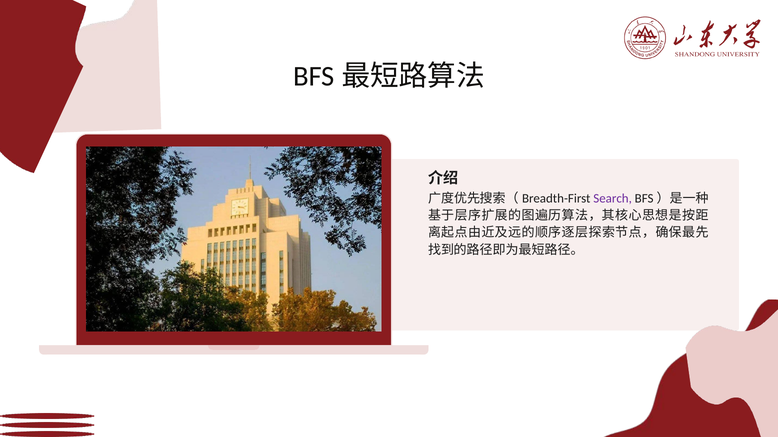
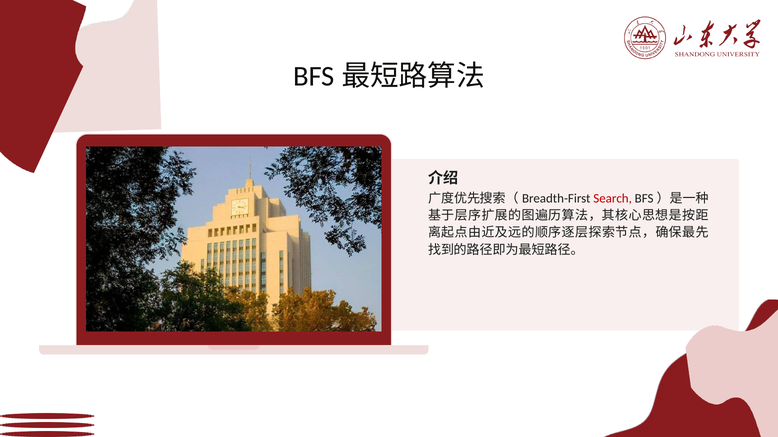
Search colour: purple -> red (613, 199)
